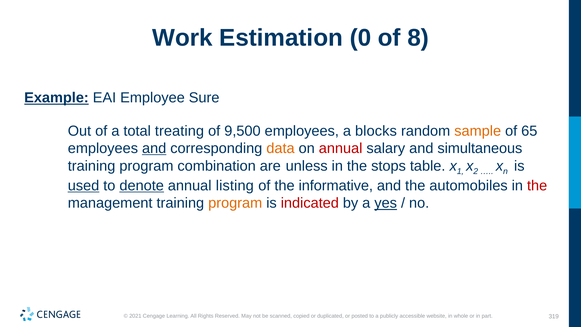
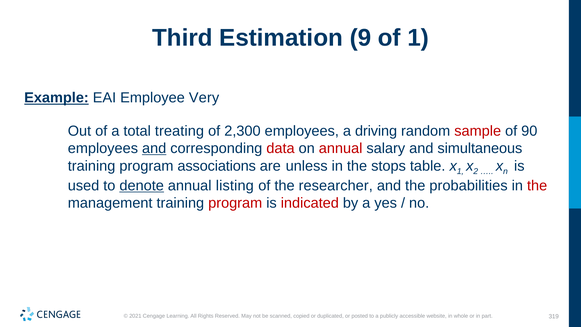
Work: Work -> Third (182, 38)
0: 0 -> 9 (360, 38)
of 8: 8 -> 1 (418, 38)
Sure: Sure -> Very (204, 98)
9,500: 9,500 -> 2,300 (242, 131)
blocks: blocks -> driving (376, 131)
sample colour: orange -> red (478, 131)
65: 65 -> 90 (529, 131)
data colour: orange -> red (280, 148)
combination: combination -> associations (217, 166)
used underline: present -> none (84, 186)
informative: informative -> researcher (336, 186)
automobiles: automobiles -> probabilities (469, 186)
program colour: orange -> red (235, 203)
yes underline: present -> none (386, 203)
